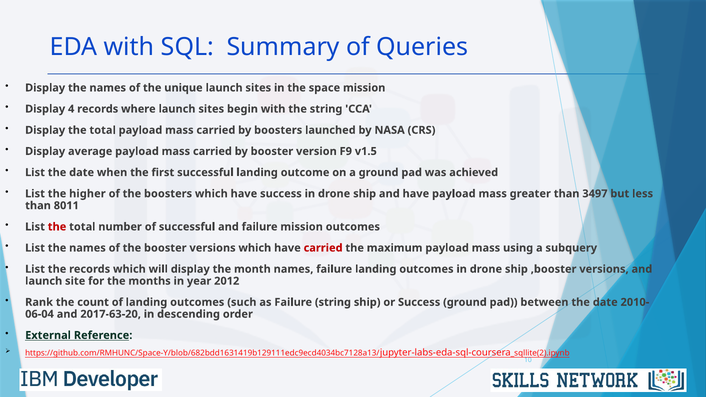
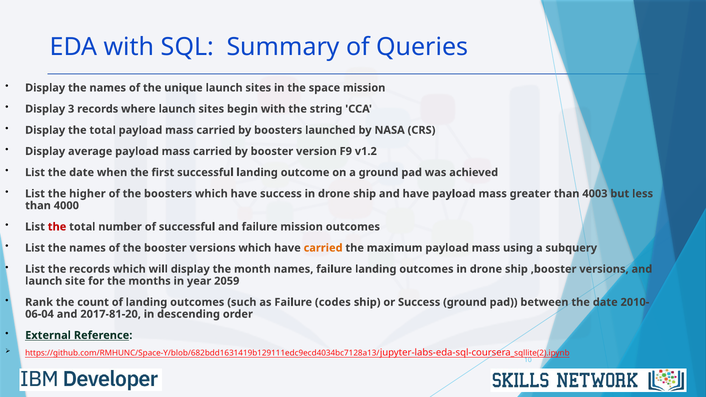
4: 4 -> 3 (71, 109)
v1.5: v1.5 -> v1.2 (366, 151)
3497: 3497 -> 4003 (595, 194)
8011: 8011 -> 4000 (66, 206)
carried colour: red -> orange (323, 248)
2012: 2012 -> 2059 (227, 281)
Failure string: string -> codes (333, 302)
2017-63-20: 2017-63-20 -> 2017-81-20 (111, 314)
